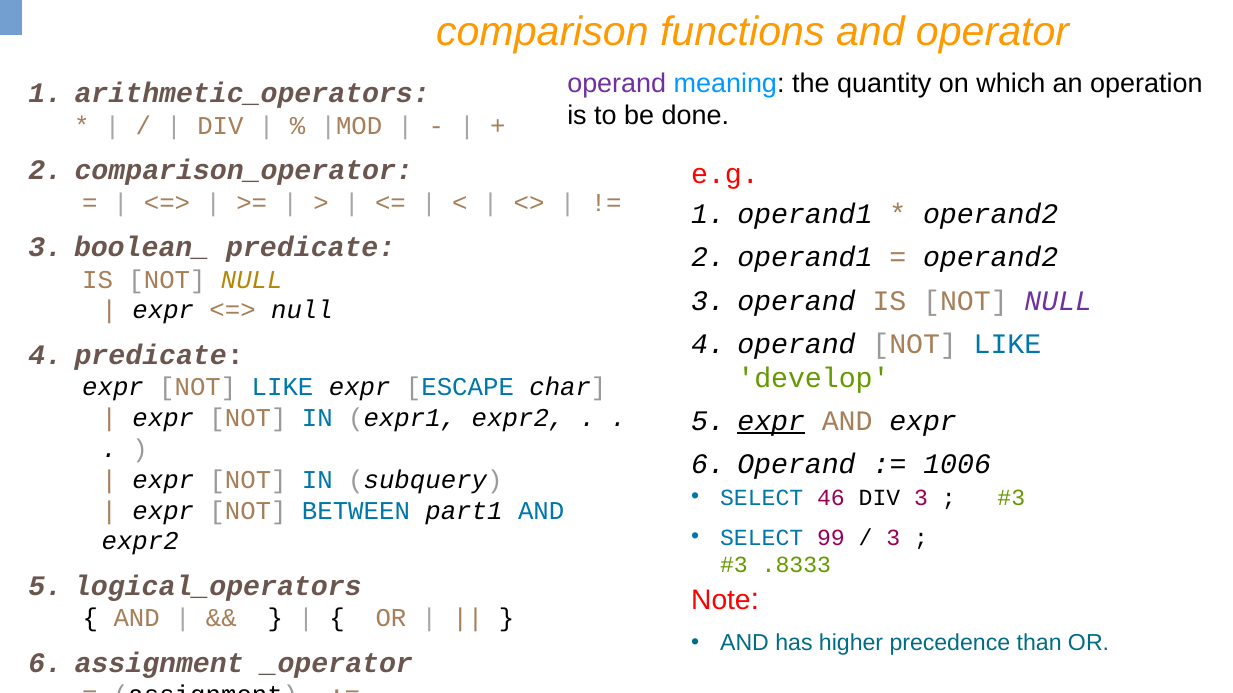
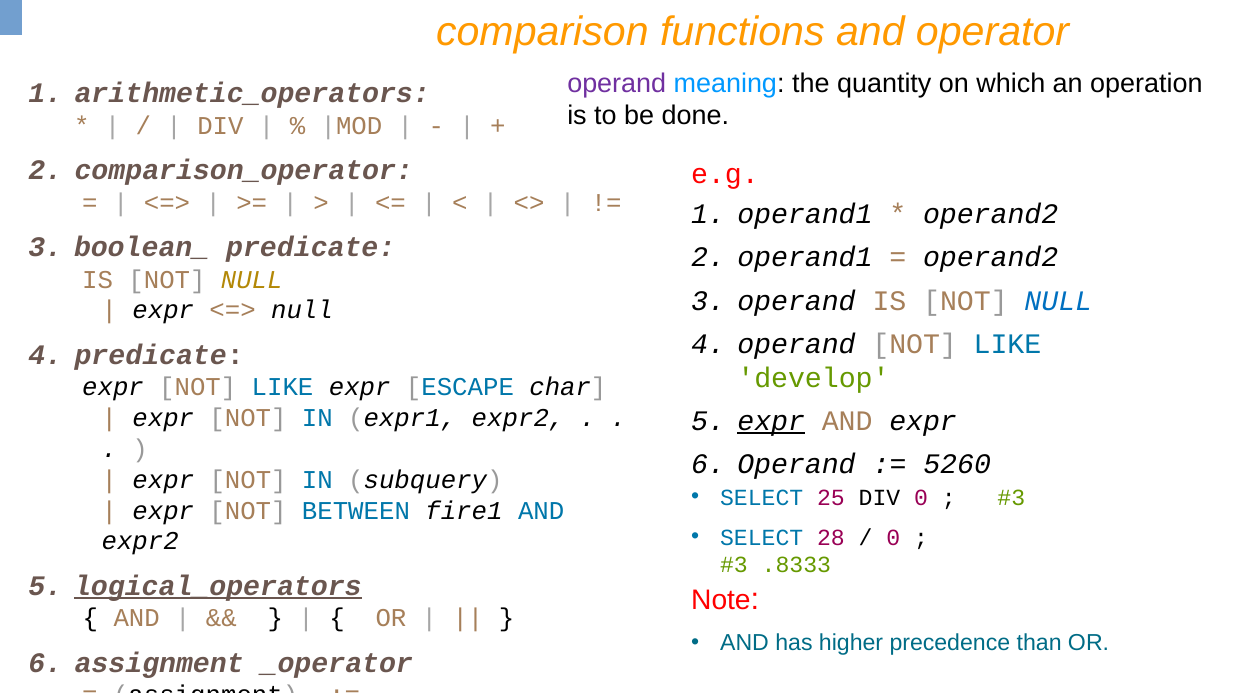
NULL colour: purple -> blue (1058, 301)
1006: 1006 -> 5260 (957, 464)
46: 46 -> 25 (831, 498)
DIV 3: 3 -> 0 (921, 498)
part1: part1 -> fire1 (464, 511)
99: 99 -> 28 (831, 538)
3: 3 -> 0 (893, 538)
logical_operators underline: none -> present (218, 587)
